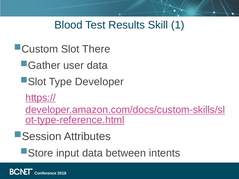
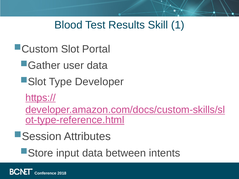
There: There -> Portal (96, 49)
